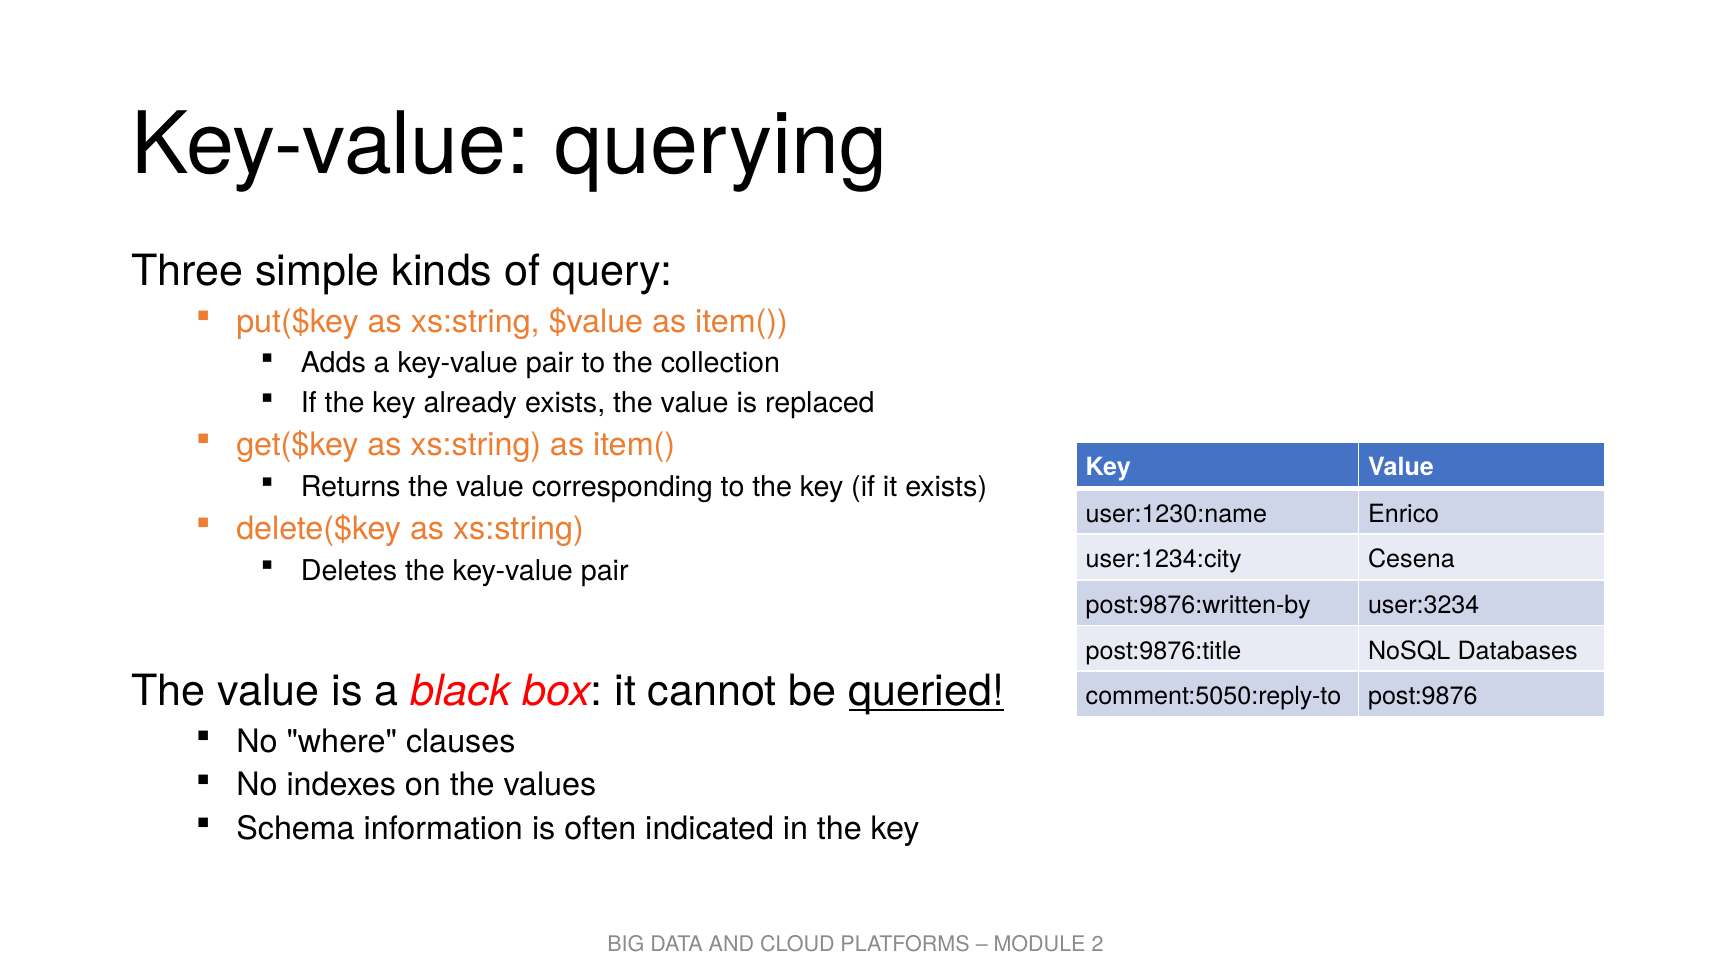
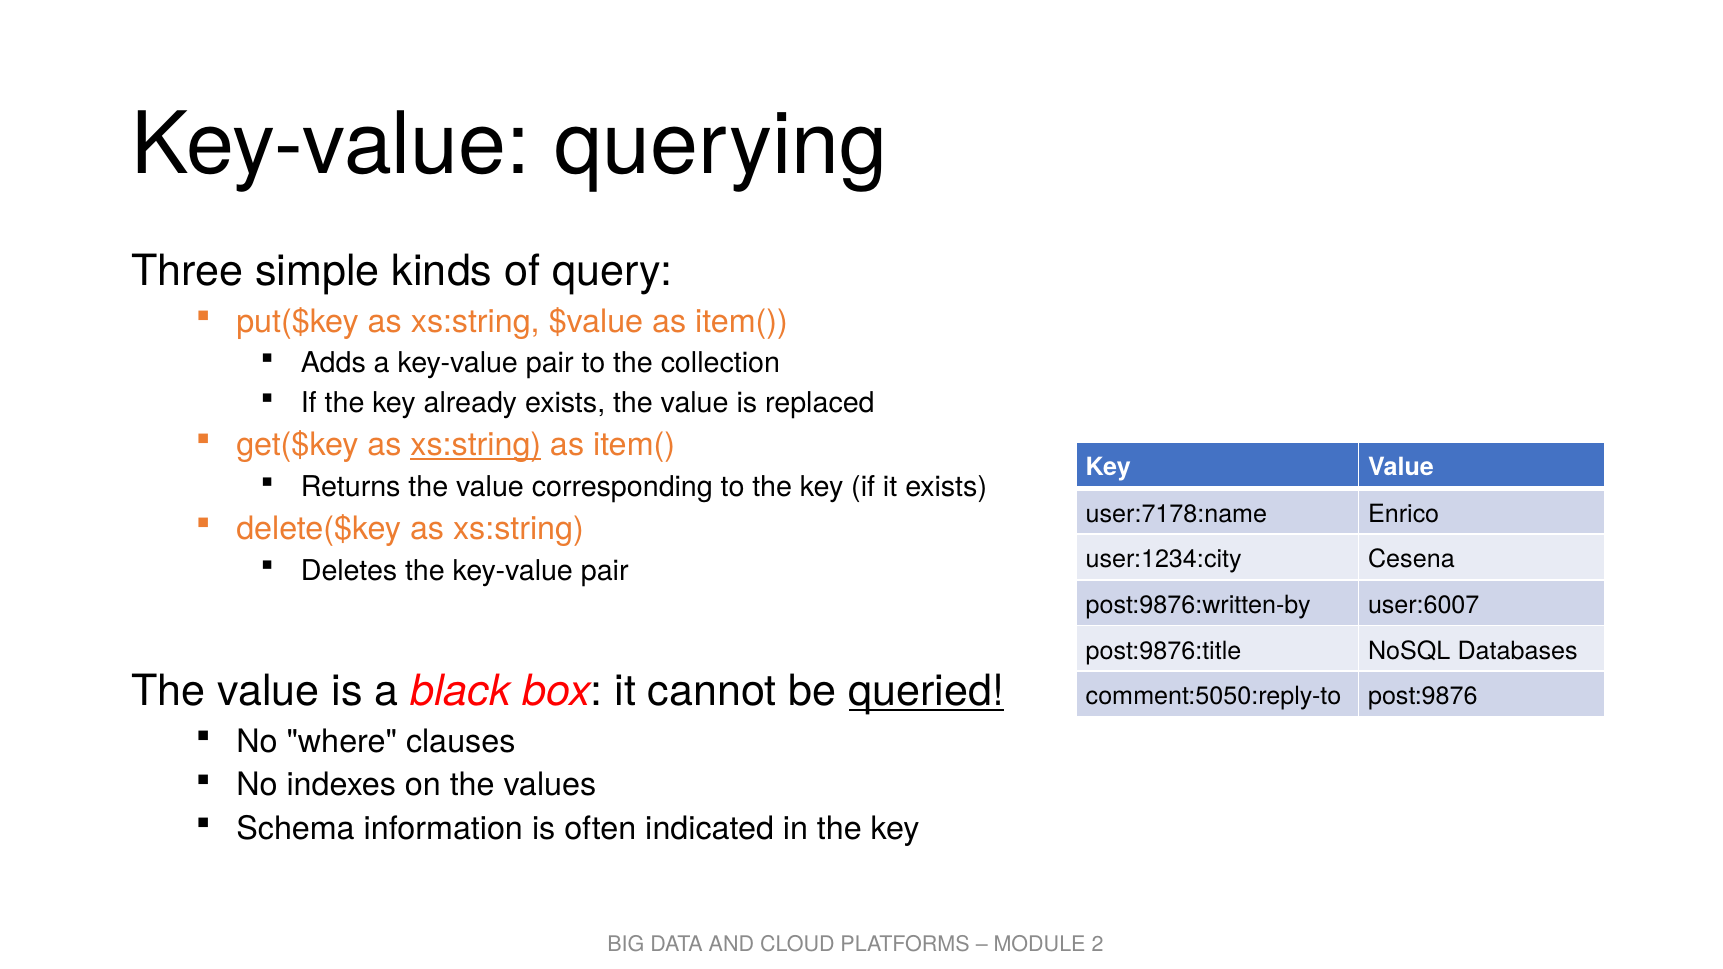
xs:string underline: none -> present (476, 445)
user:1230:name: user:1230:name -> user:7178:name (1176, 514)
user:3234: user:3234 -> user:6007 (1424, 605)
